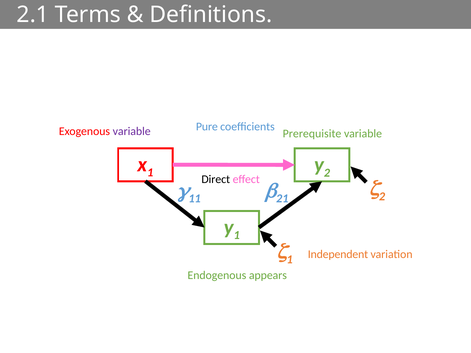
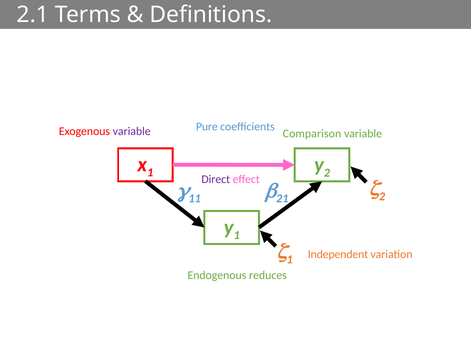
Prerequisite: Prerequisite -> Comparison (312, 134)
Direct colour: black -> purple (216, 179)
appears: appears -> reduces (268, 275)
